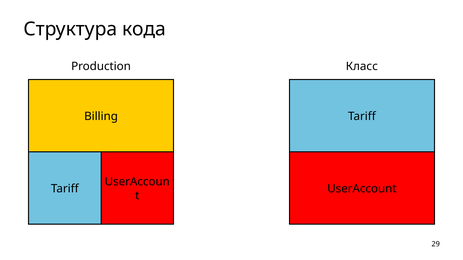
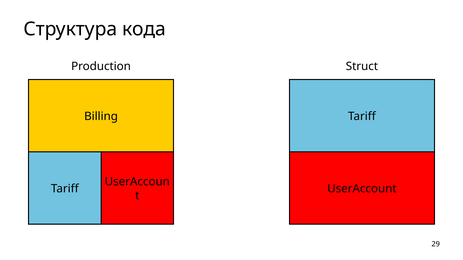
Класс: Класс -> Struct (362, 66)
